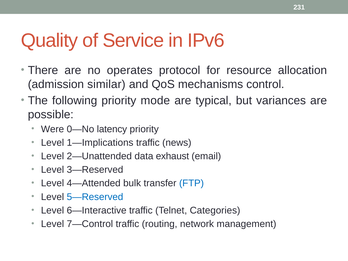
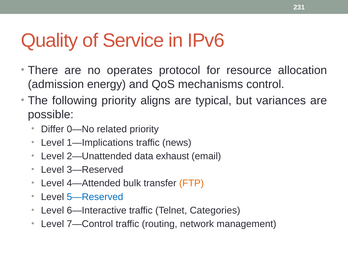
similar: similar -> energy (106, 84)
mode: mode -> aligns (155, 101)
Were: Were -> Differ (53, 129)
latency: latency -> related (112, 129)
FTP colour: blue -> orange (191, 183)
